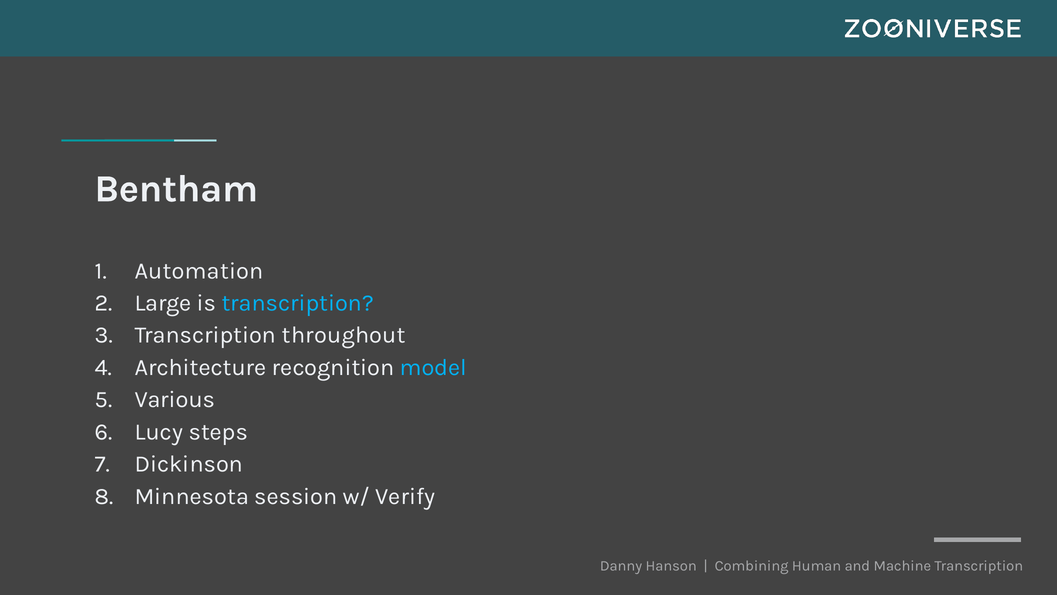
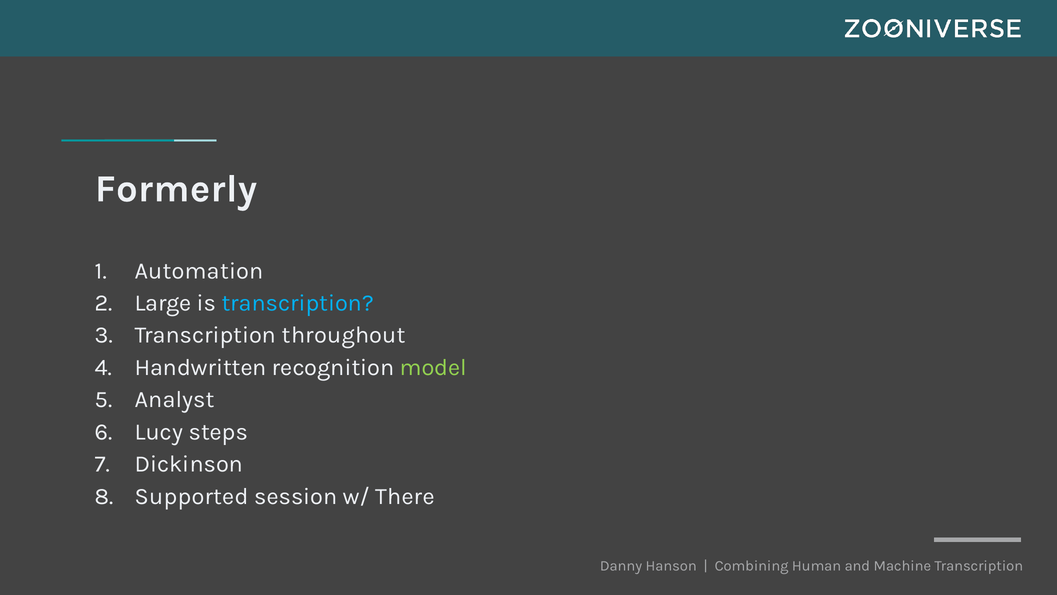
Bentham: Bentham -> Formerly (176, 189)
Architecture: Architecture -> Handwritten (201, 367)
model colour: light blue -> light green (433, 367)
Various: Various -> Analyst (175, 399)
Minnesota: Minnesota -> Supported (192, 496)
Verify: Verify -> There (405, 496)
